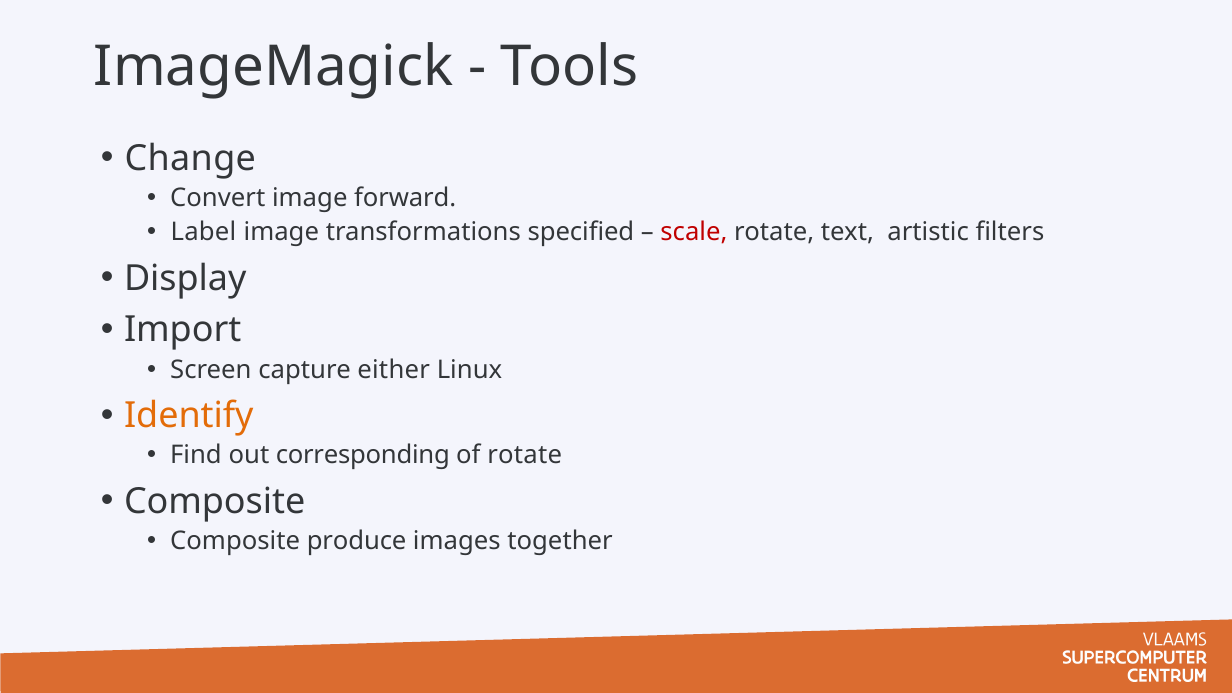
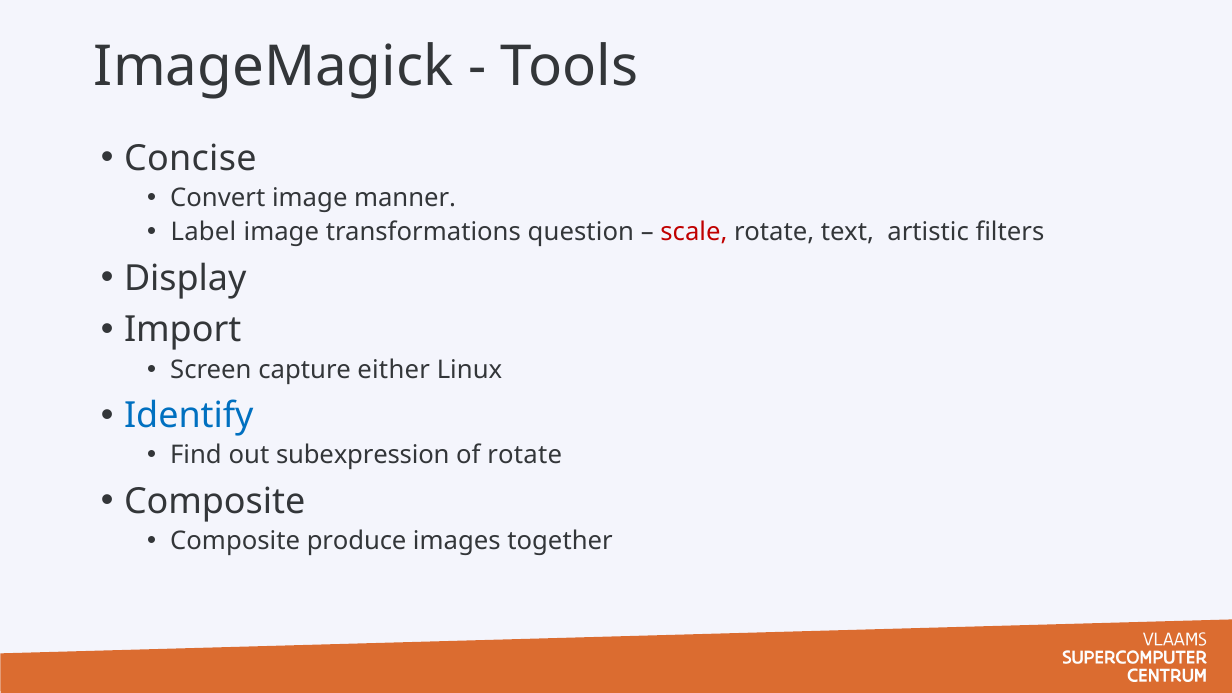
Change: Change -> Concise (190, 158)
forward: forward -> manner (405, 198)
specified: specified -> question (581, 232)
Identify colour: orange -> blue (189, 416)
corresponding: corresponding -> subexpression (363, 455)
